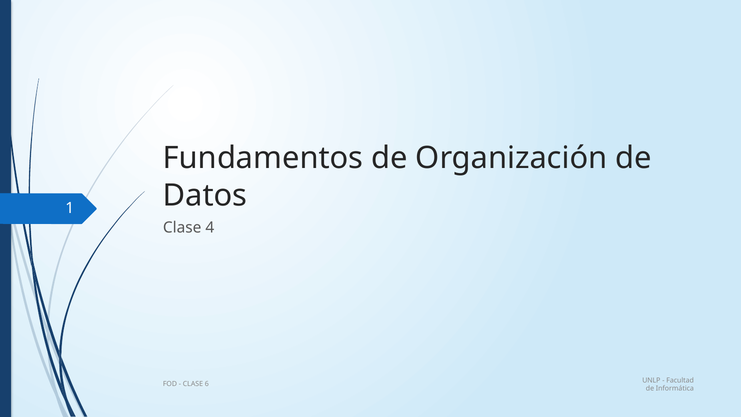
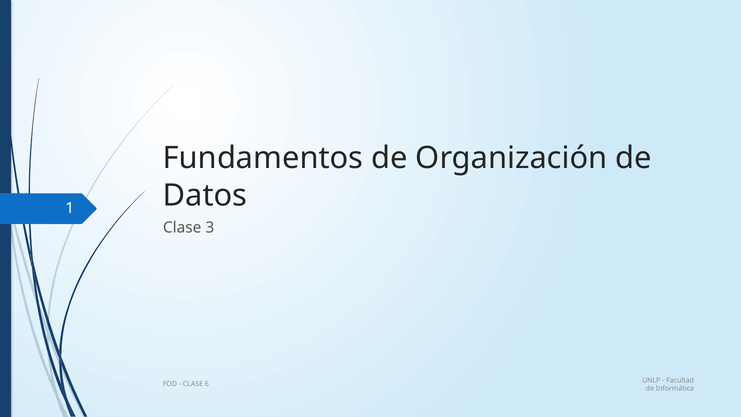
4: 4 -> 3 (210, 228)
